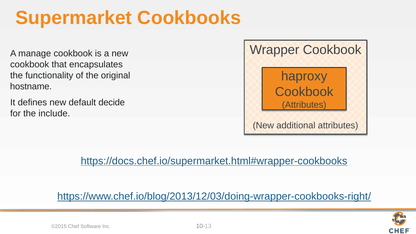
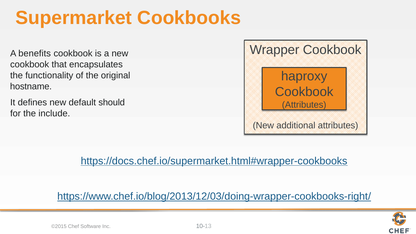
manage: manage -> benefits (35, 54)
decide: decide -> should (112, 102)
